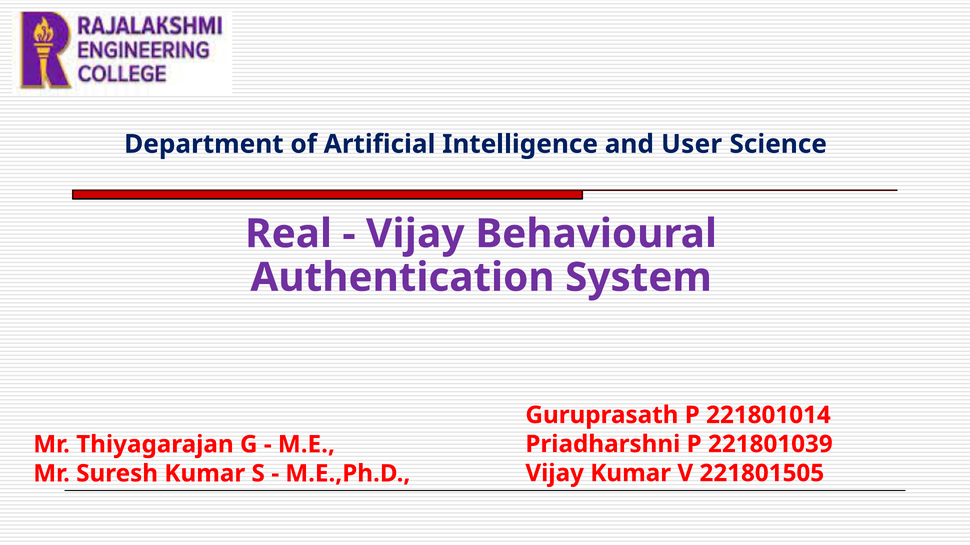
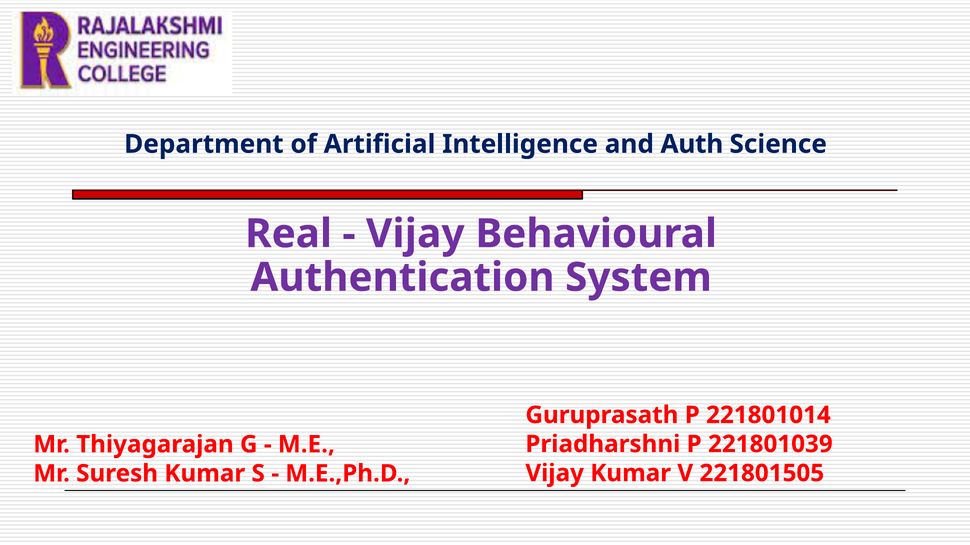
User: User -> Auth (692, 144)
